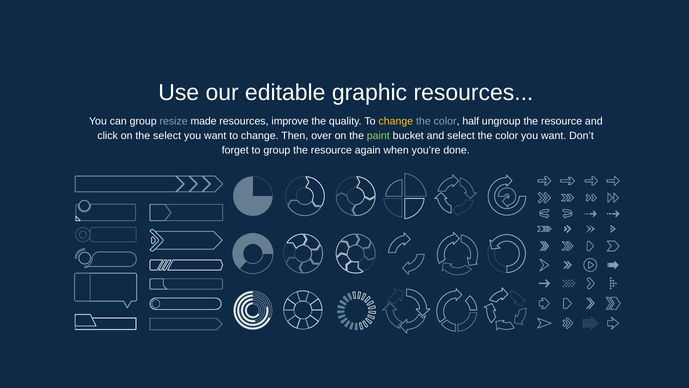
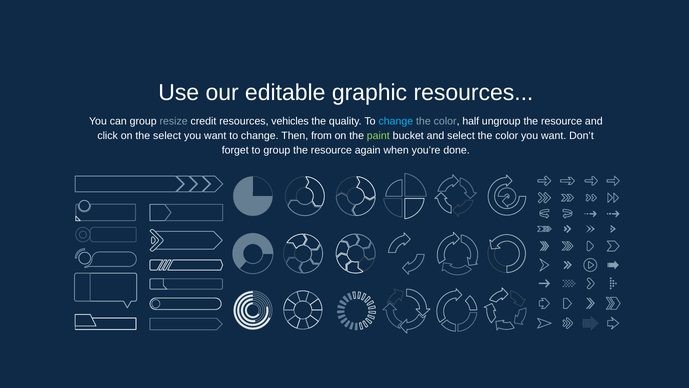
made: made -> credit (203, 121)
improve: improve -> vehicles (290, 121)
change colour: yellow -> light blue (396, 121)
over: over -> from (322, 135)
